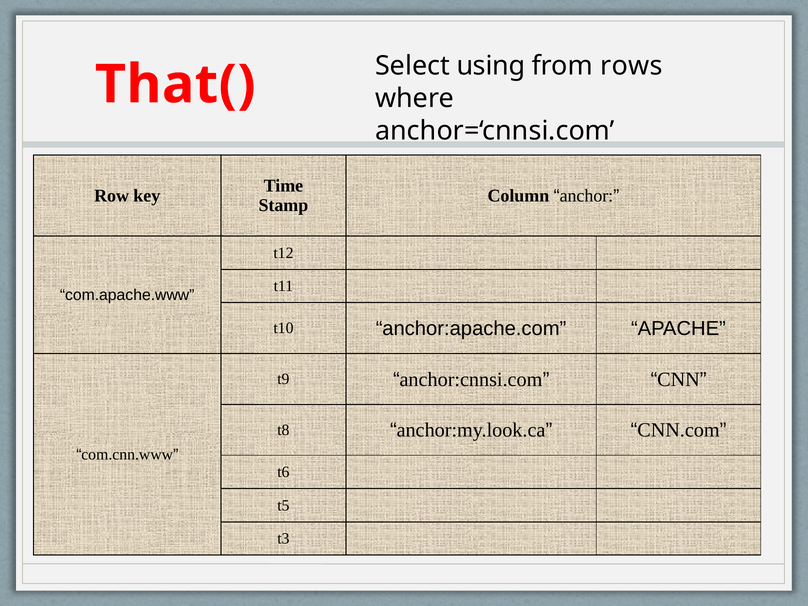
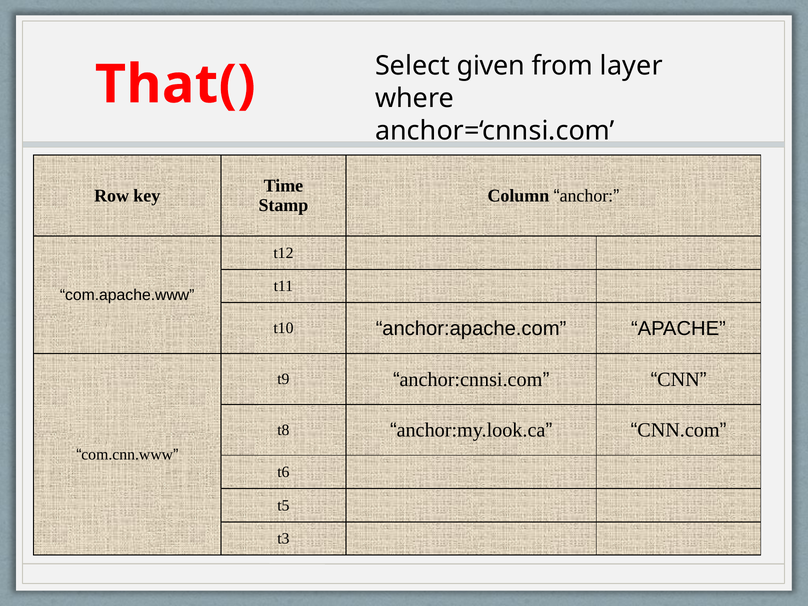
using: using -> given (491, 66)
rows: rows -> layer (631, 66)
